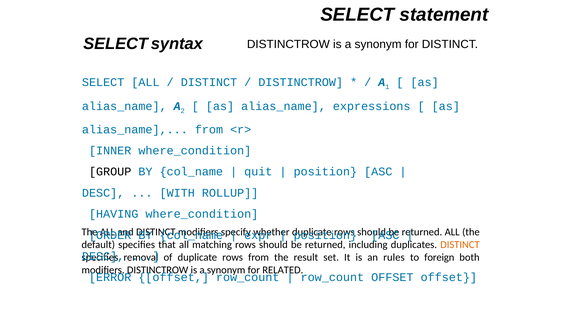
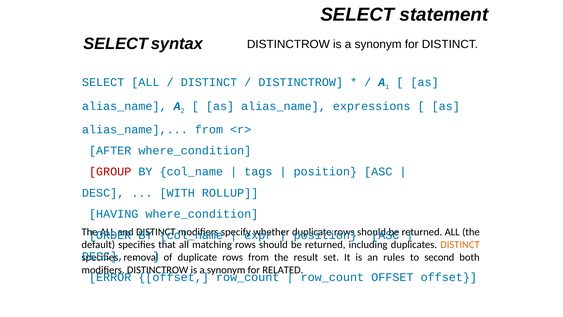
INNER: INNER -> AFTER (110, 150)
GROUP colour: black -> red (110, 172)
quit: quit -> tags (258, 172)
foreign: foreign -> second (439, 257)
